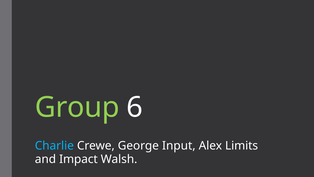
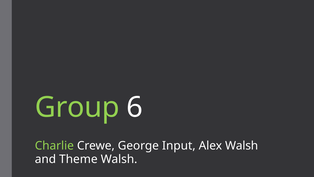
Charlie colour: light blue -> light green (54, 146)
Alex Limits: Limits -> Walsh (242, 146)
Impact: Impact -> Theme (78, 159)
